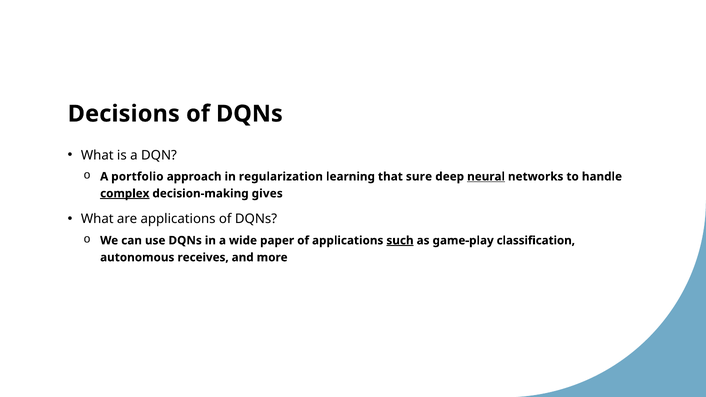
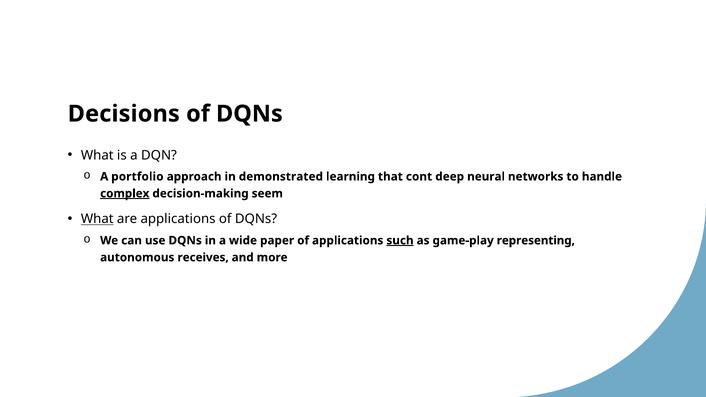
regularization: regularization -> demonstrated (281, 177)
sure: sure -> cont (419, 177)
neural underline: present -> none (486, 177)
gives: gives -> seem (267, 194)
What underline: none -> present (97, 219)
classification: classification -> representing (536, 241)
